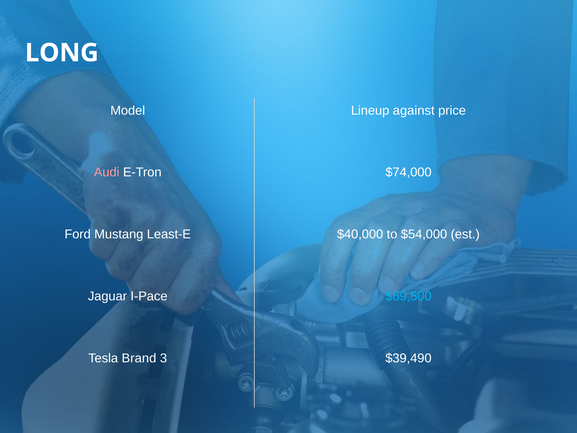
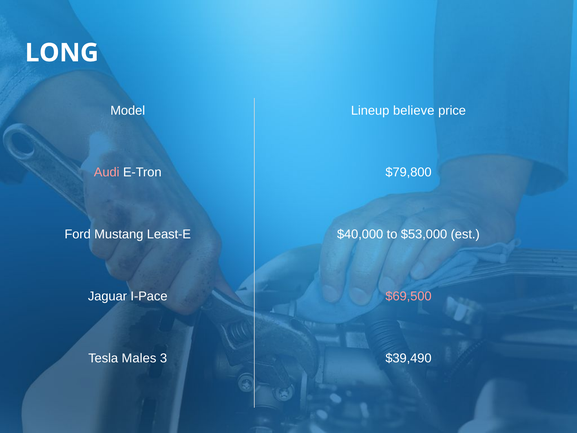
against: against -> believe (414, 110)
$74,000: $74,000 -> $79,800 (409, 172)
$54,000: $54,000 -> $53,000 (424, 234)
$69,500 colour: light blue -> pink (409, 296)
Brand: Brand -> Males (139, 358)
